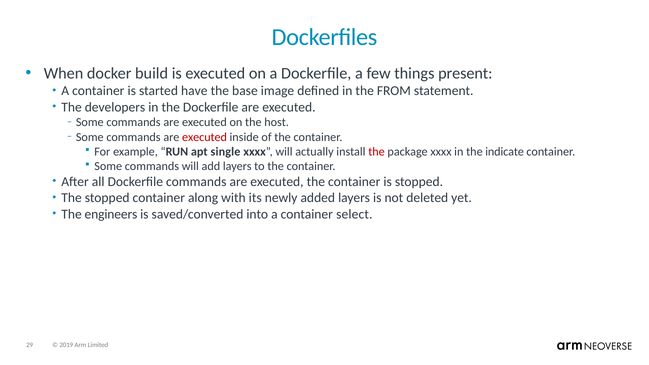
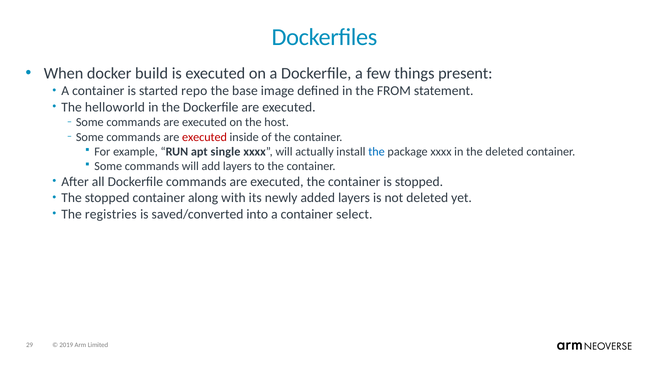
have: have -> repo (194, 91)
developers: developers -> helloworld (115, 107)
the colour: red -> blue (377, 152)
the indicate: indicate -> deleted (504, 152)
engineers: engineers -> registries (111, 214)
